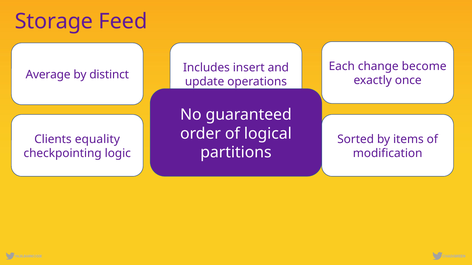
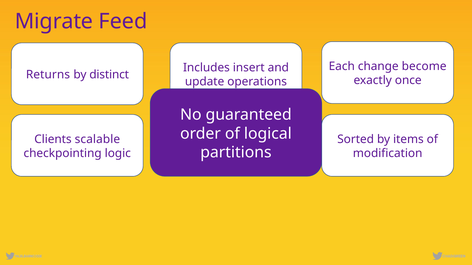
Storage: Storage -> Migrate (54, 21)
Average: Average -> Returns (48, 75)
equality: equality -> scalable (97, 139)
